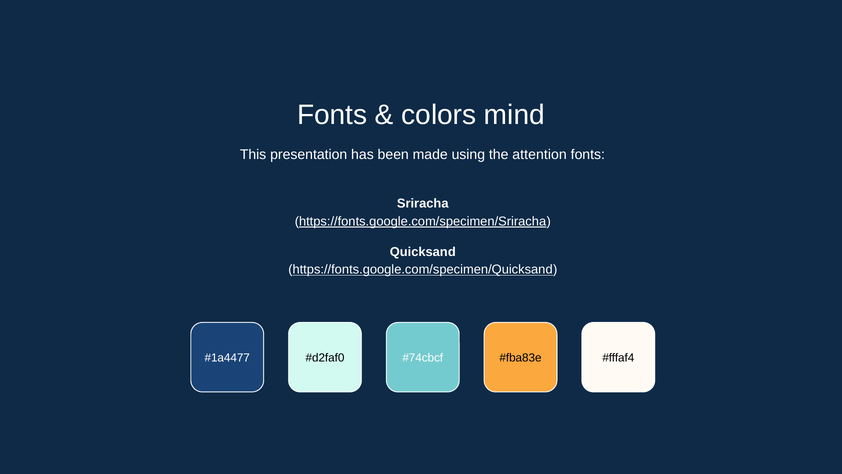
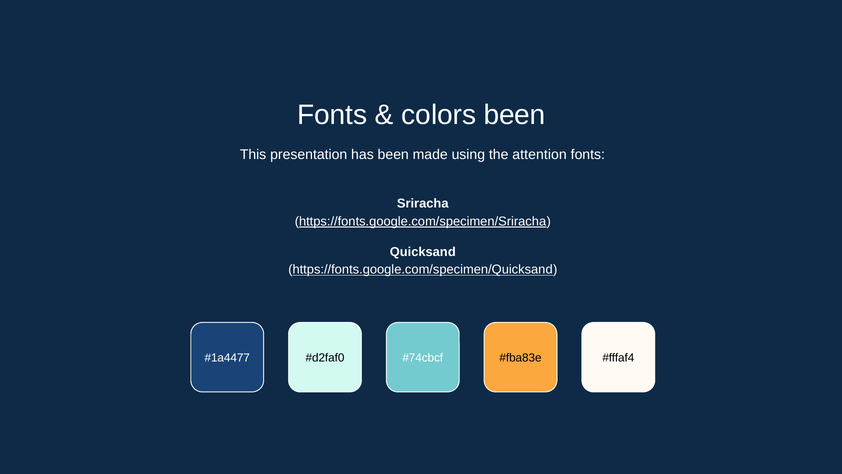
colors mind: mind -> been (515, 115)
